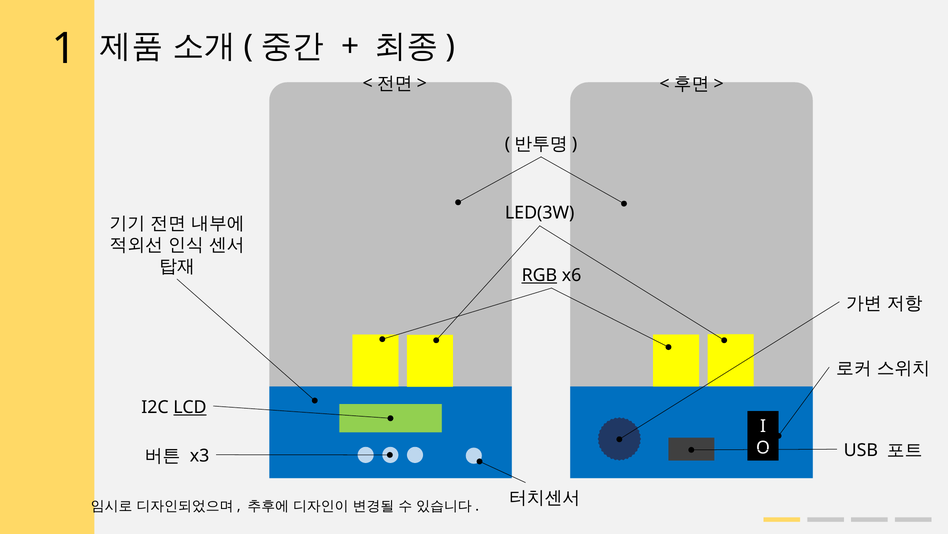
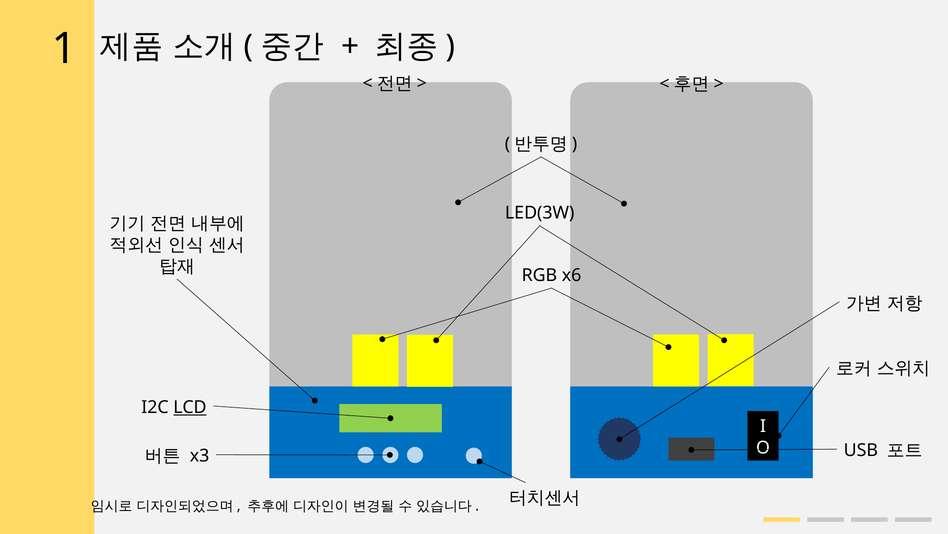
RGB underline: present -> none (539, 275)
